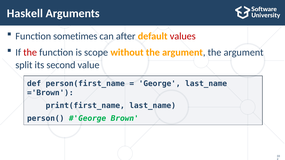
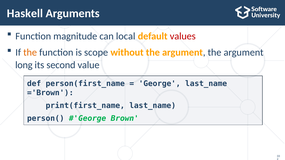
sometimes: sometimes -> magnitude (75, 36)
after: after -> local (126, 36)
the colour: red -> orange (30, 52)
split: split -> long (24, 65)
